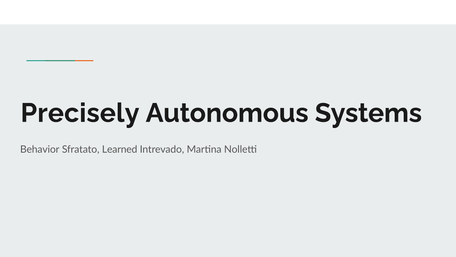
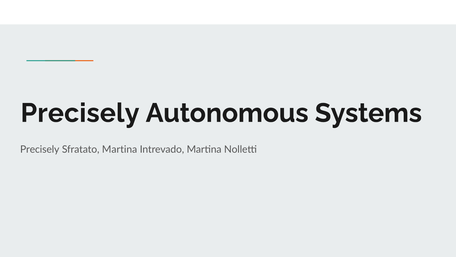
Behavior: Behavior -> Precisely (40, 149)
Sfratato Learned: Learned -> Martina (120, 149)
